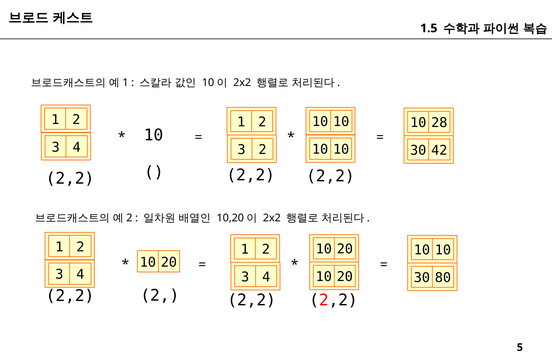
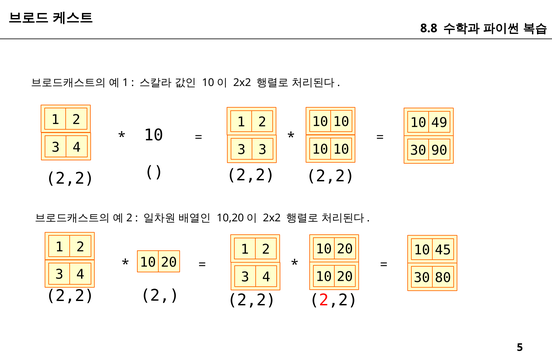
1.5: 1.5 -> 8.8 (429, 28)
28: 28 -> 49 (439, 123)
3 2: 2 -> 3 (263, 150)
42: 42 -> 90 (439, 151)
10: 10 -> 45 (443, 251)
